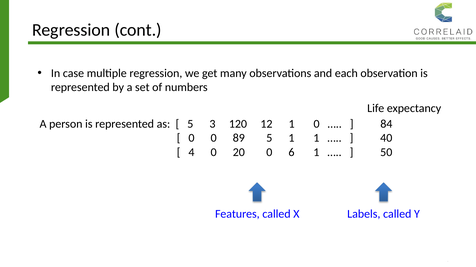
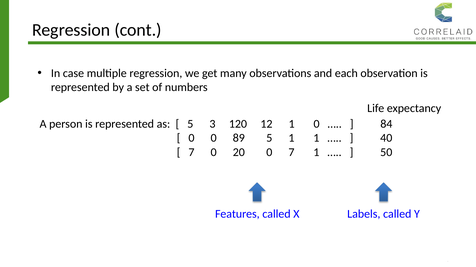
4: 4 -> 7 (191, 153)
0 6: 6 -> 7 (291, 153)
